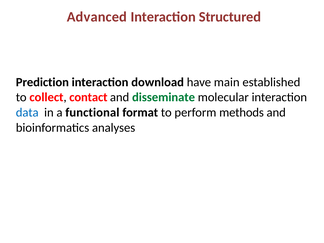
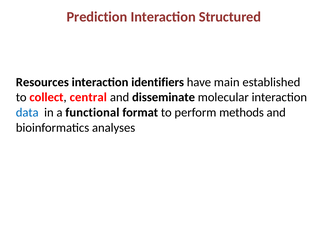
Advanced: Advanced -> Prediction (97, 17)
Prediction: Prediction -> Resources (42, 82)
download: download -> identifiers (158, 82)
contact: contact -> central (88, 97)
disseminate colour: green -> black (164, 97)
